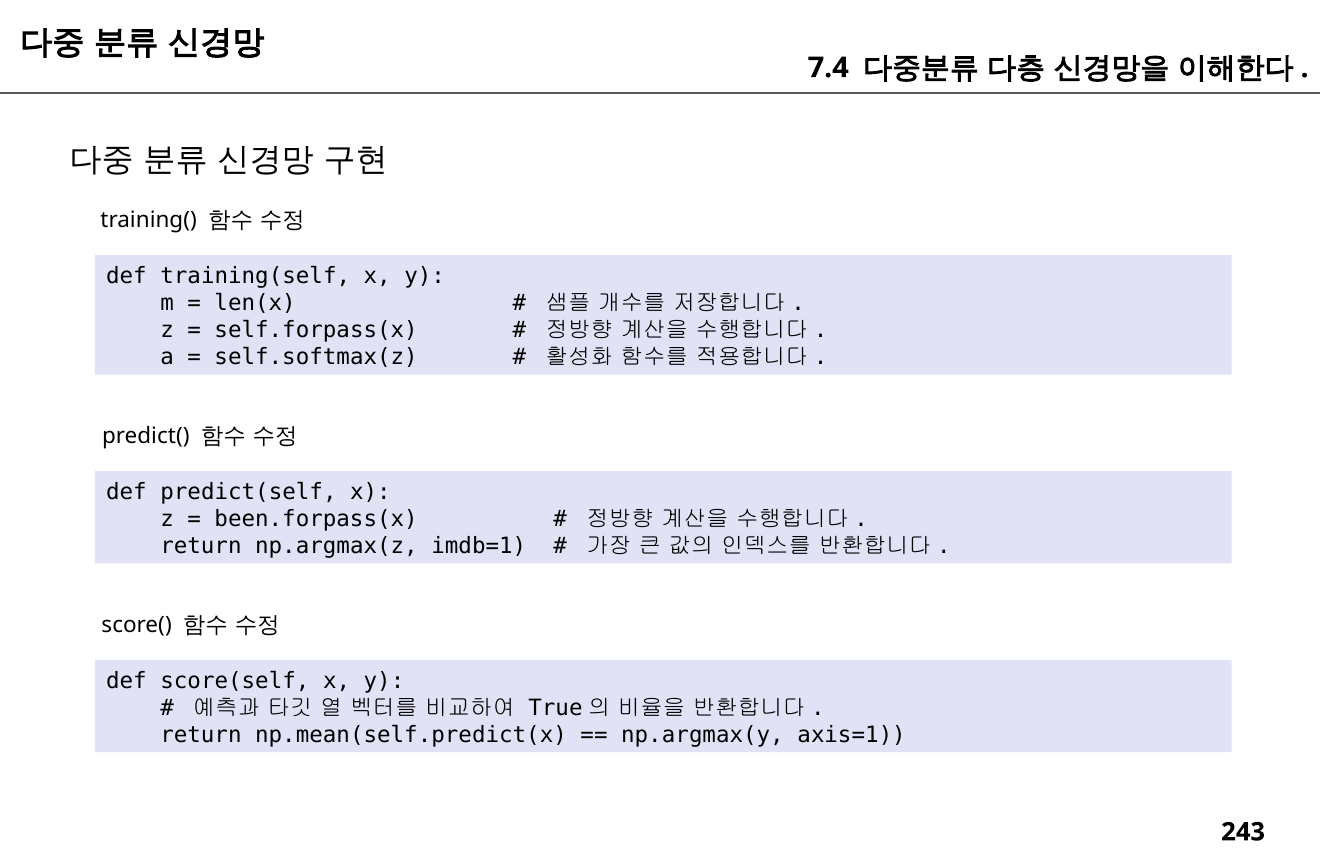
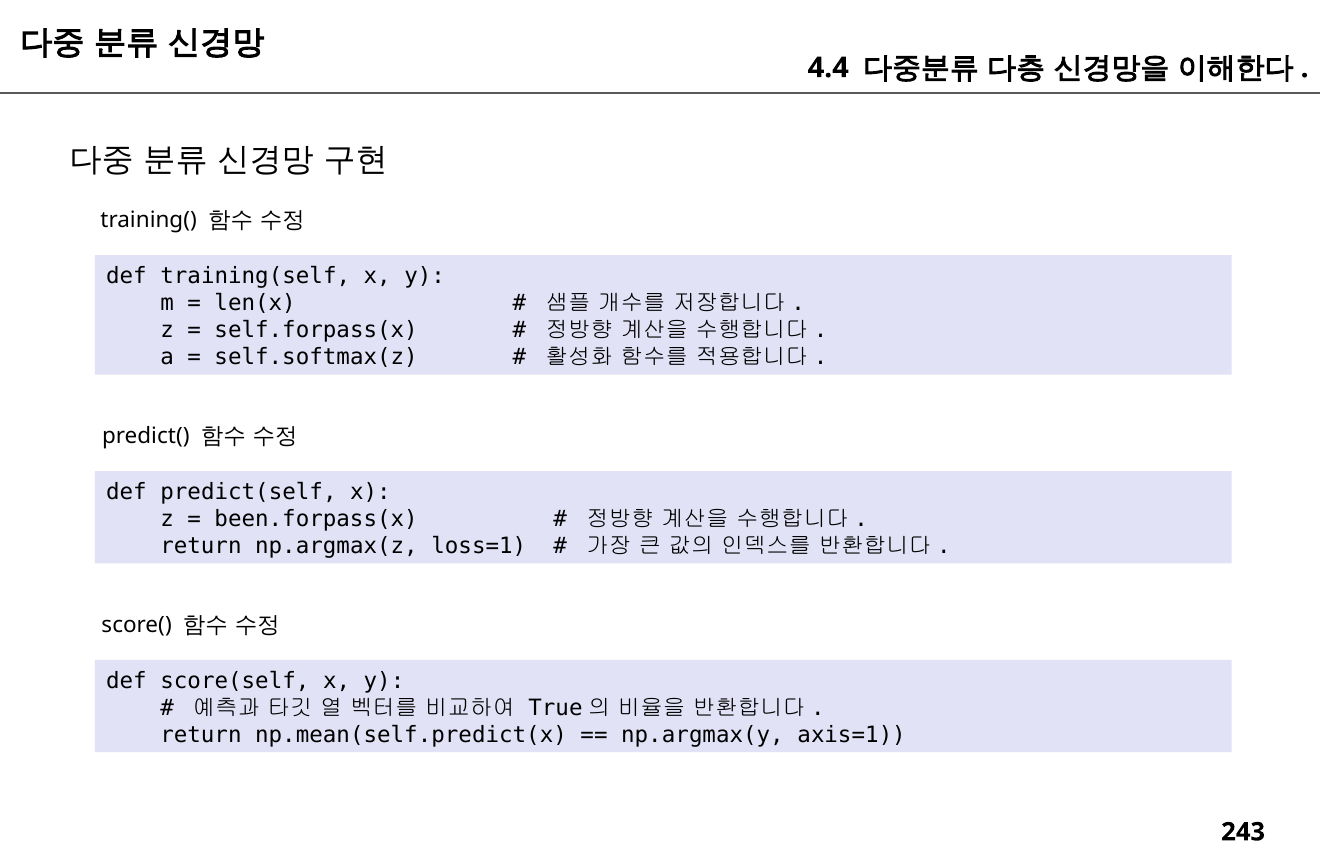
7.4: 7.4 -> 4.4 (828, 68)
imdb=1: imdb=1 -> loss=1 (479, 546)
